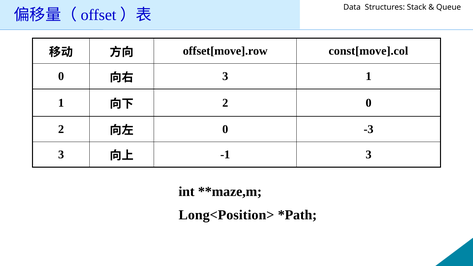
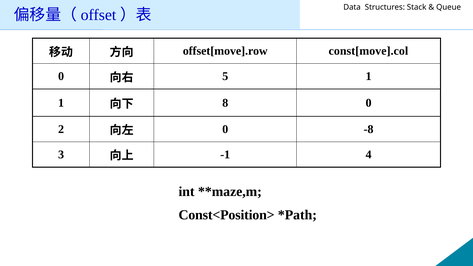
3: 3 -> 5 (225, 76)
2: 2 -> 8 (225, 103)
-3: -3 -> -8 (369, 129)
-1 3: 3 -> 4 (369, 155)
Long<Position>: Long<Position> -> Const<Position> (227, 215)
